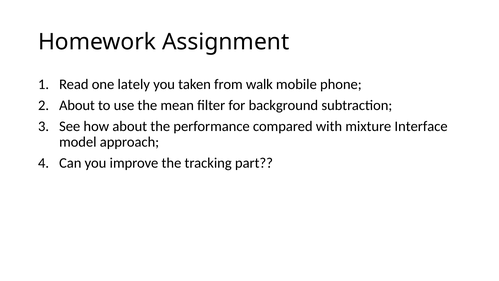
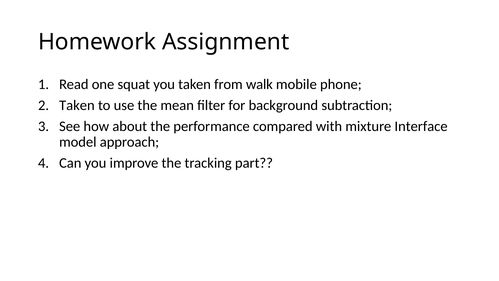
lately: lately -> squat (134, 84)
About: About -> Taken (77, 105)
